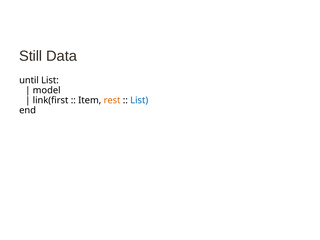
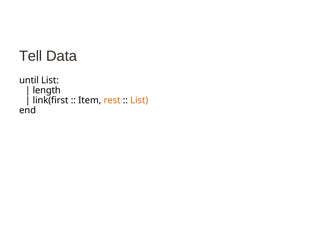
Still: Still -> Tell (31, 56)
model: model -> length (47, 90)
List colour: blue -> orange (139, 100)
